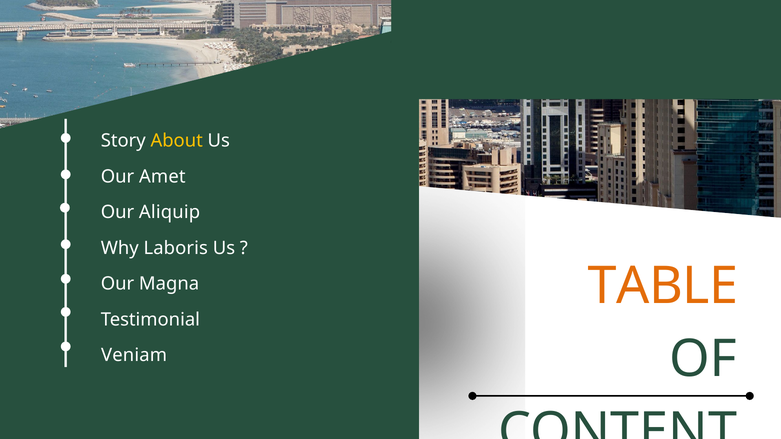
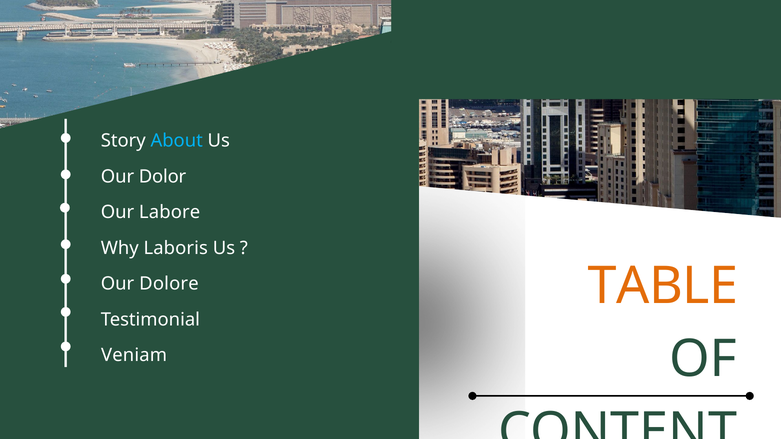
About colour: yellow -> light blue (177, 141)
Amet: Amet -> Dolor (163, 177)
Aliquip: Aliquip -> Labore (170, 213)
Magna: Magna -> Dolore (169, 284)
